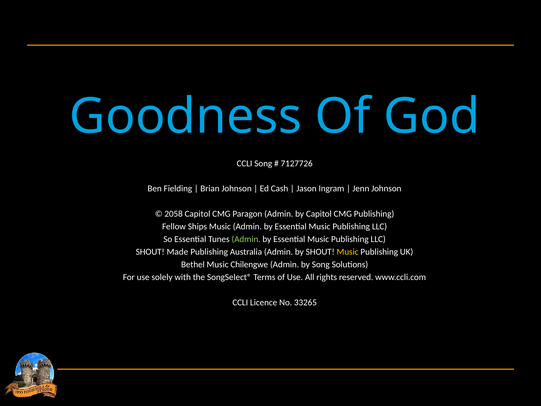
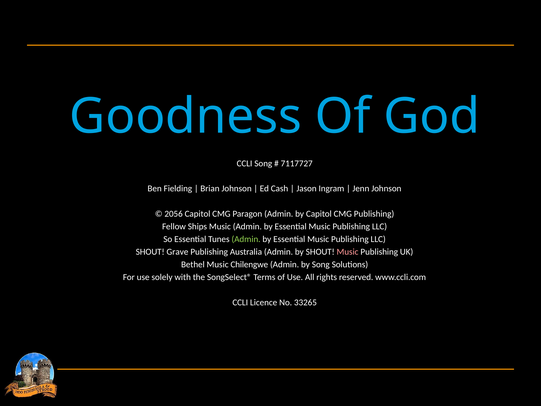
7127726: 7127726 -> 7117727 (297, 163)
2058: 2058 -> 2056 (174, 214)
Made: Made -> Grave (177, 252)
Music colour: yellow -> pink (348, 252)
